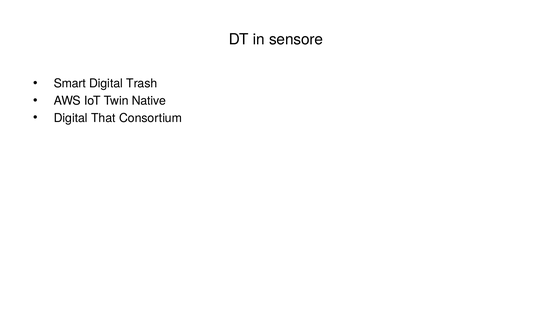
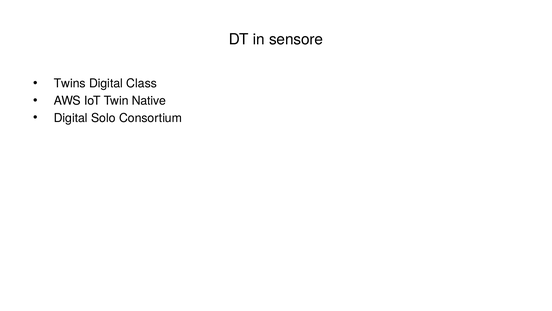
Smart: Smart -> Twins (70, 83)
Trash: Trash -> Class (142, 83)
That: That -> Solo (103, 118)
